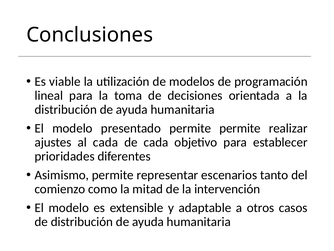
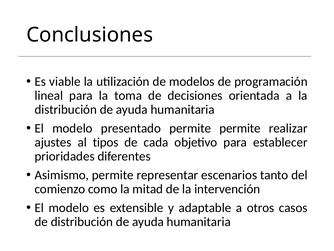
al cada: cada -> tipos (106, 142)
